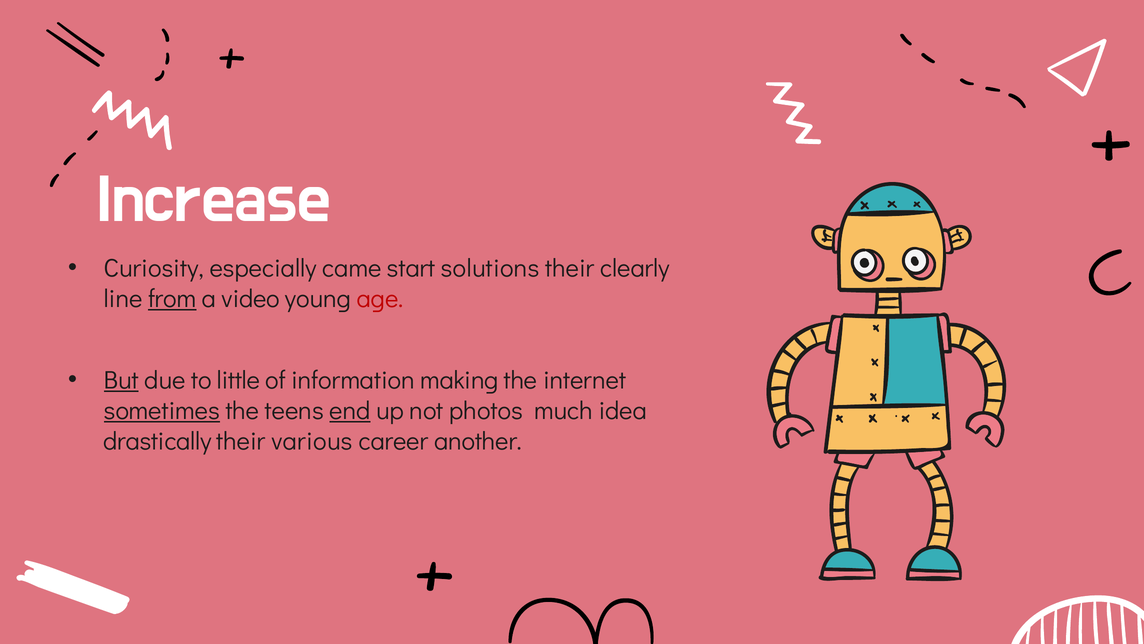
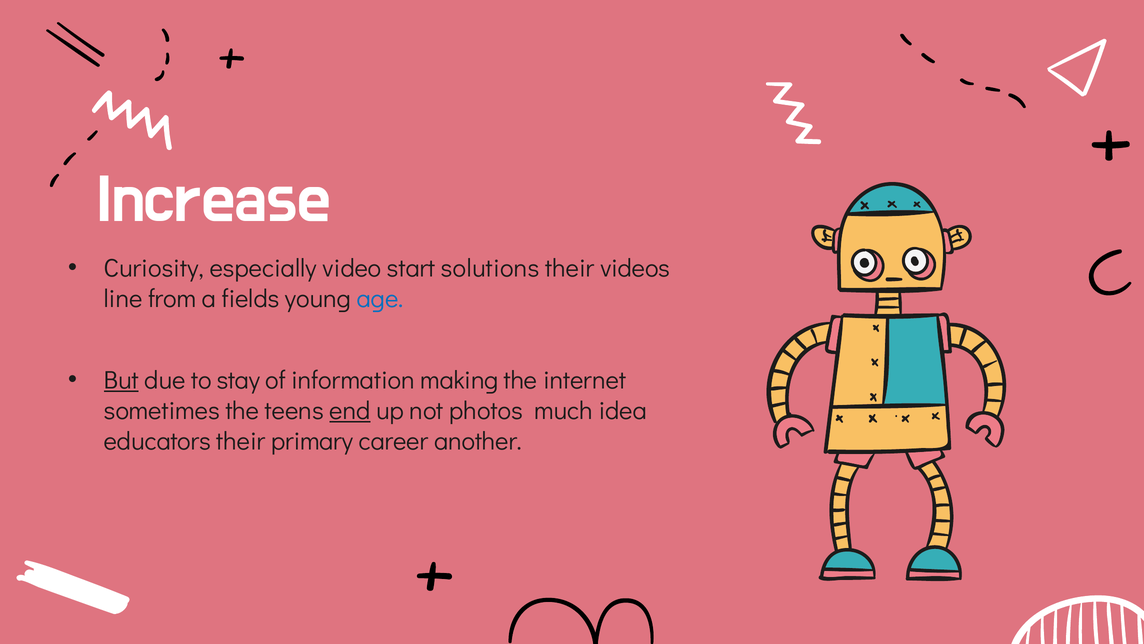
came: came -> video (352, 268)
clearly: clearly -> videos (635, 268)
from underline: present -> none (172, 299)
video: video -> fields (251, 299)
age colour: red -> blue (380, 299)
little: little -> stay (238, 380)
sometimes underline: present -> none (162, 410)
drastically: drastically -> educators (157, 441)
various: various -> primary (312, 441)
